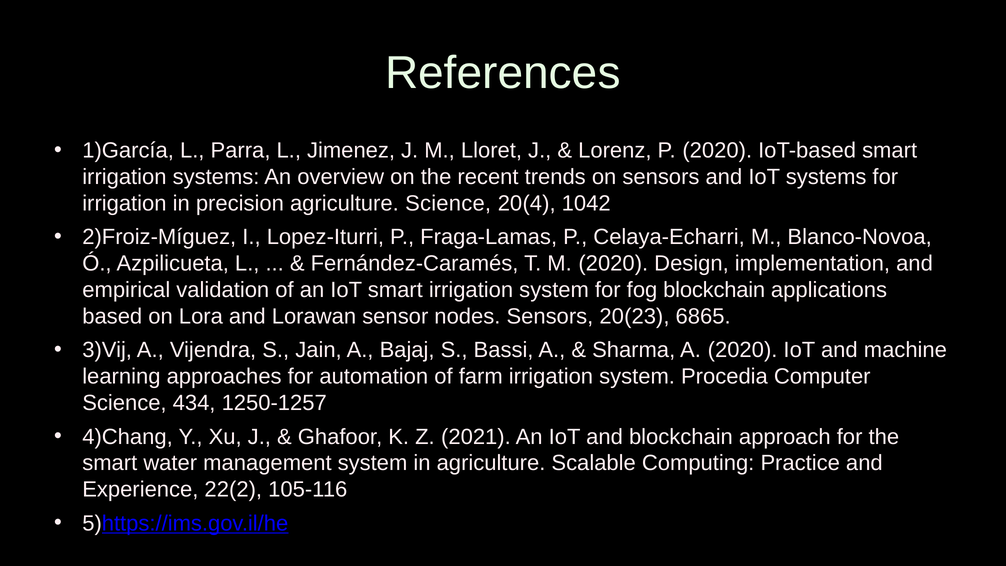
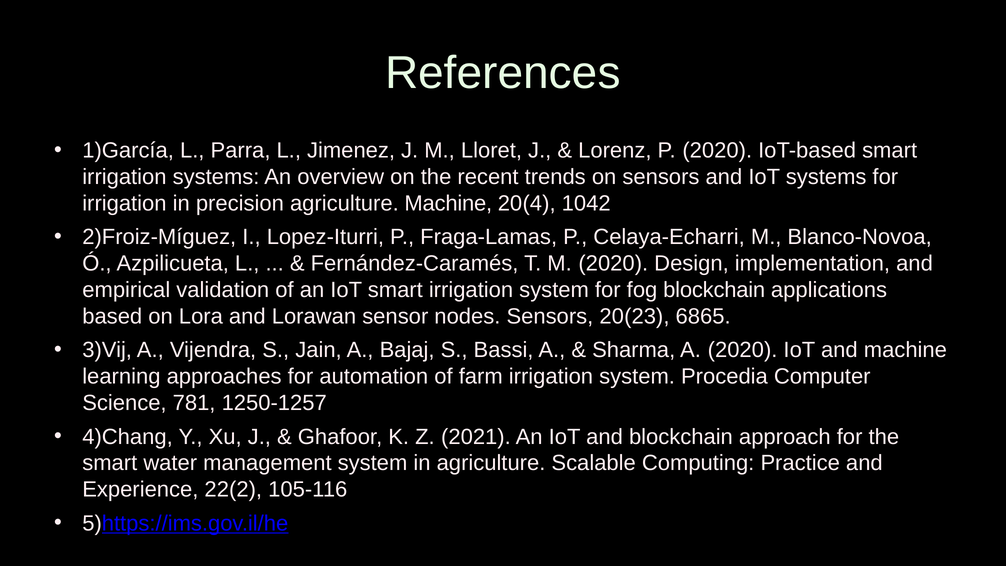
agriculture Science: Science -> Machine (448, 203)
434: 434 -> 781 (194, 403)
